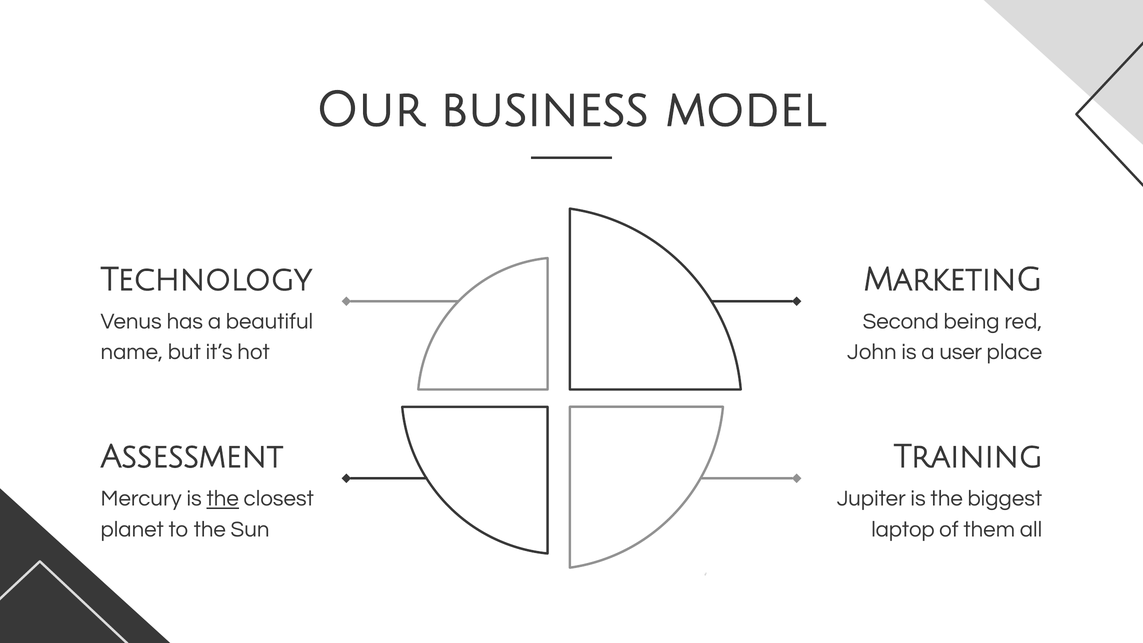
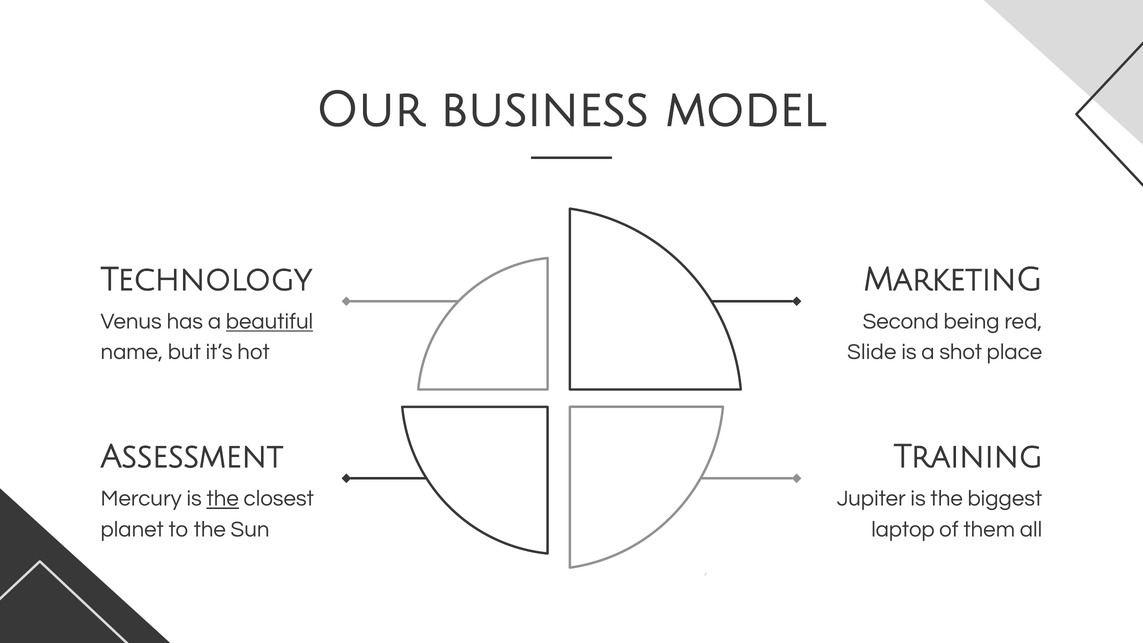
beautiful underline: none -> present (270, 321)
John: John -> Slide (872, 352)
user: user -> shot (961, 352)
